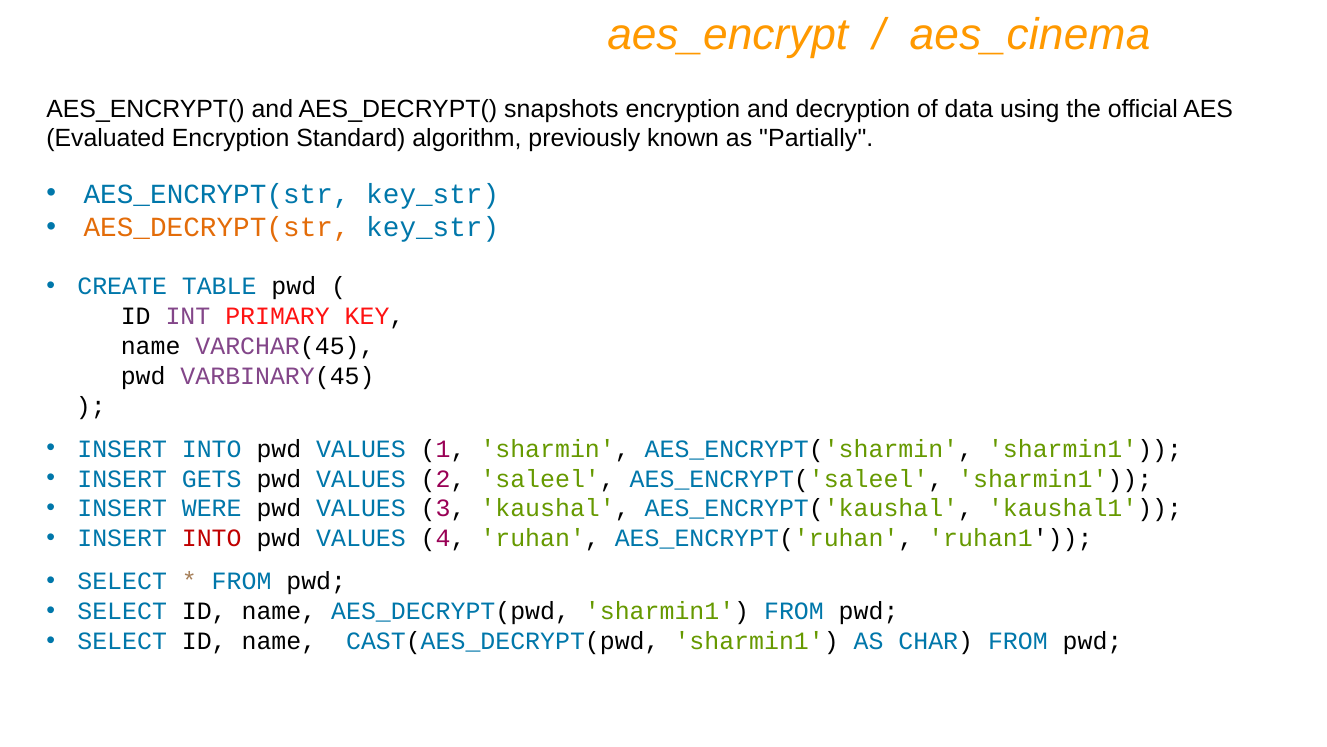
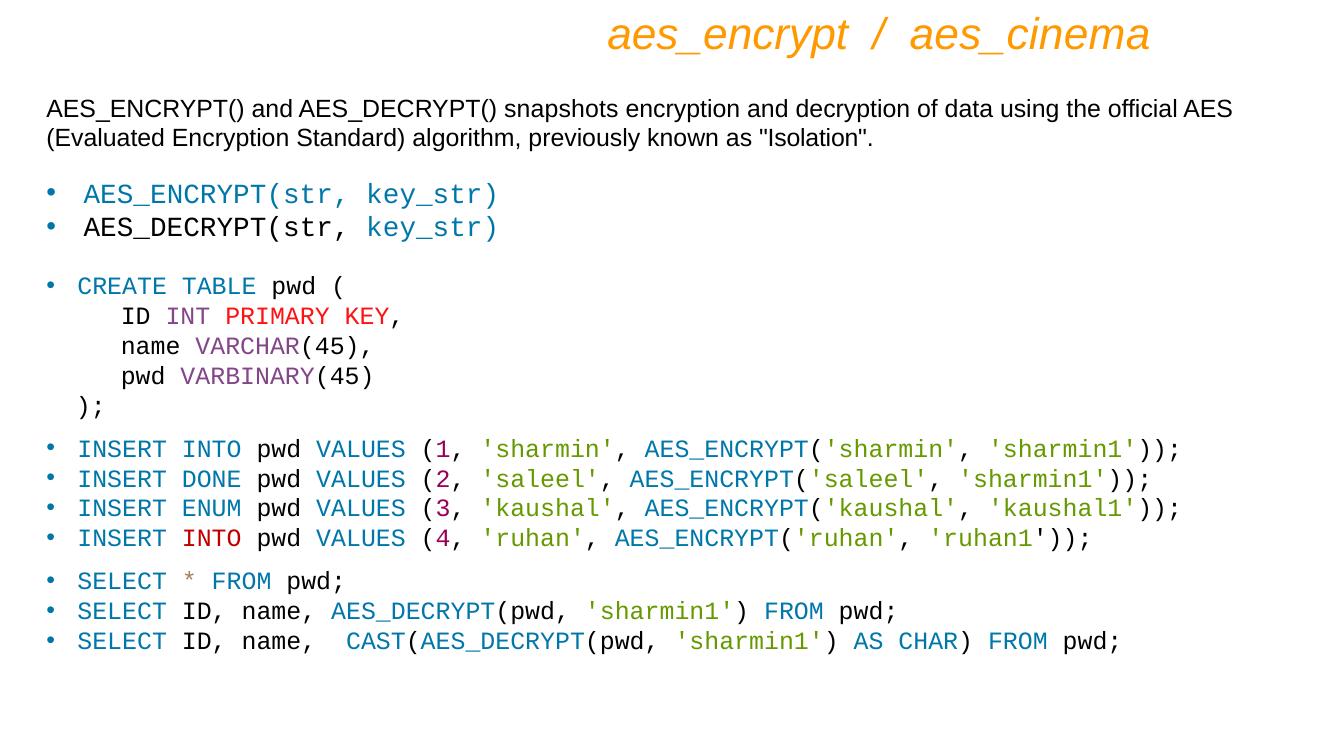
Partially: Partially -> Isolation (816, 139)
AES_DECRYPT(str colour: orange -> black (217, 227)
GETS: GETS -> DONE (212, 478)
WERE: WERE -> ENUM (212, 508)
